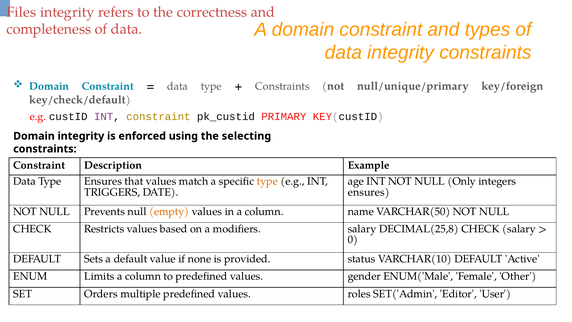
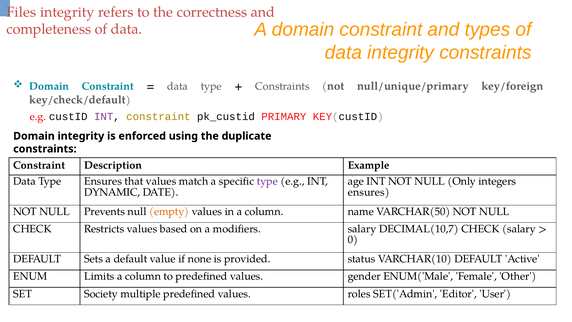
selecting: selecting -> duplicate (247, 136)
type colour: orange -> purple (267, 181)
TRIGGERS: TRIGGERS -> DYNAMIC (112, 192)
DECIMAL(25,8: DECIMAL(25,8 -> DECIMAL(10,7 (419, 229)
Orders: Orders -> Society (101, 294)
